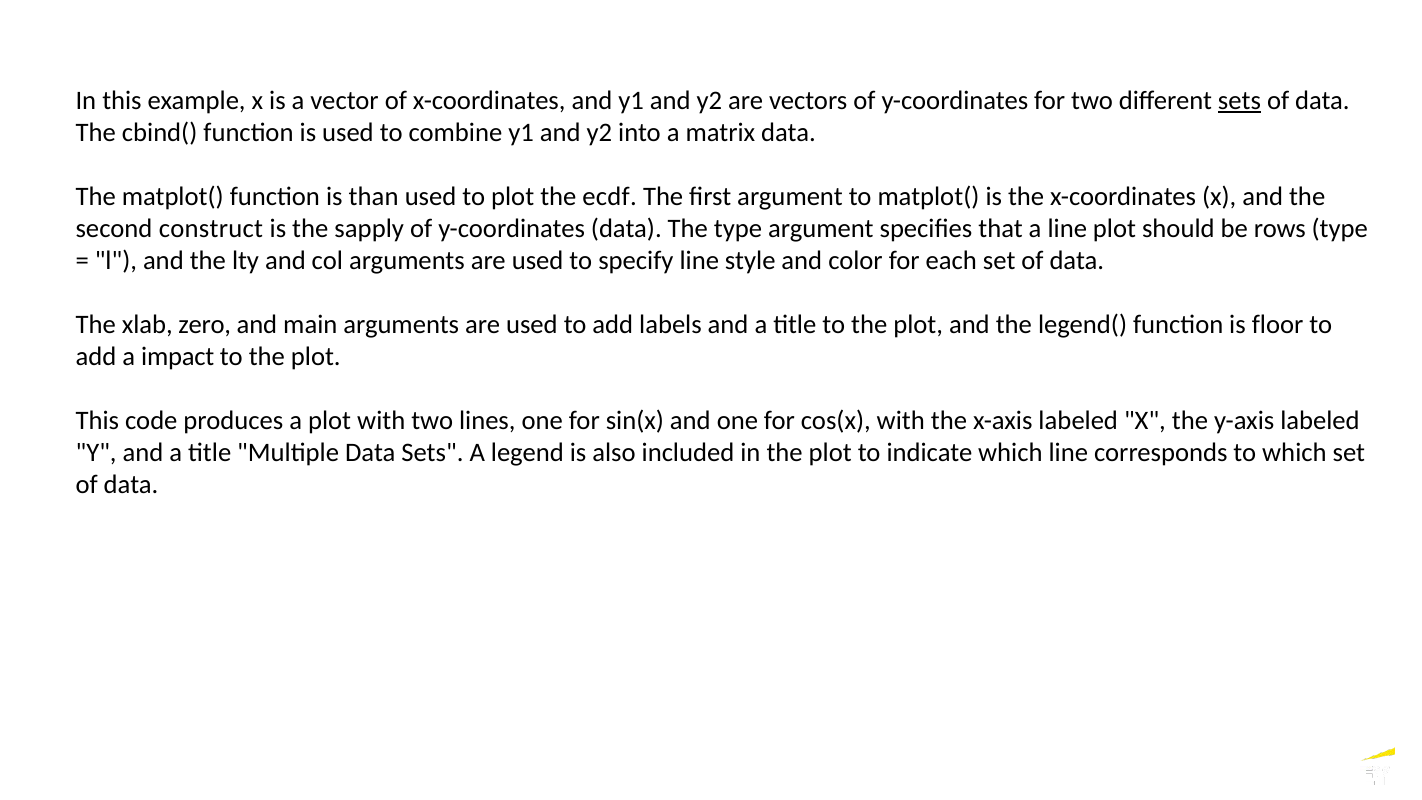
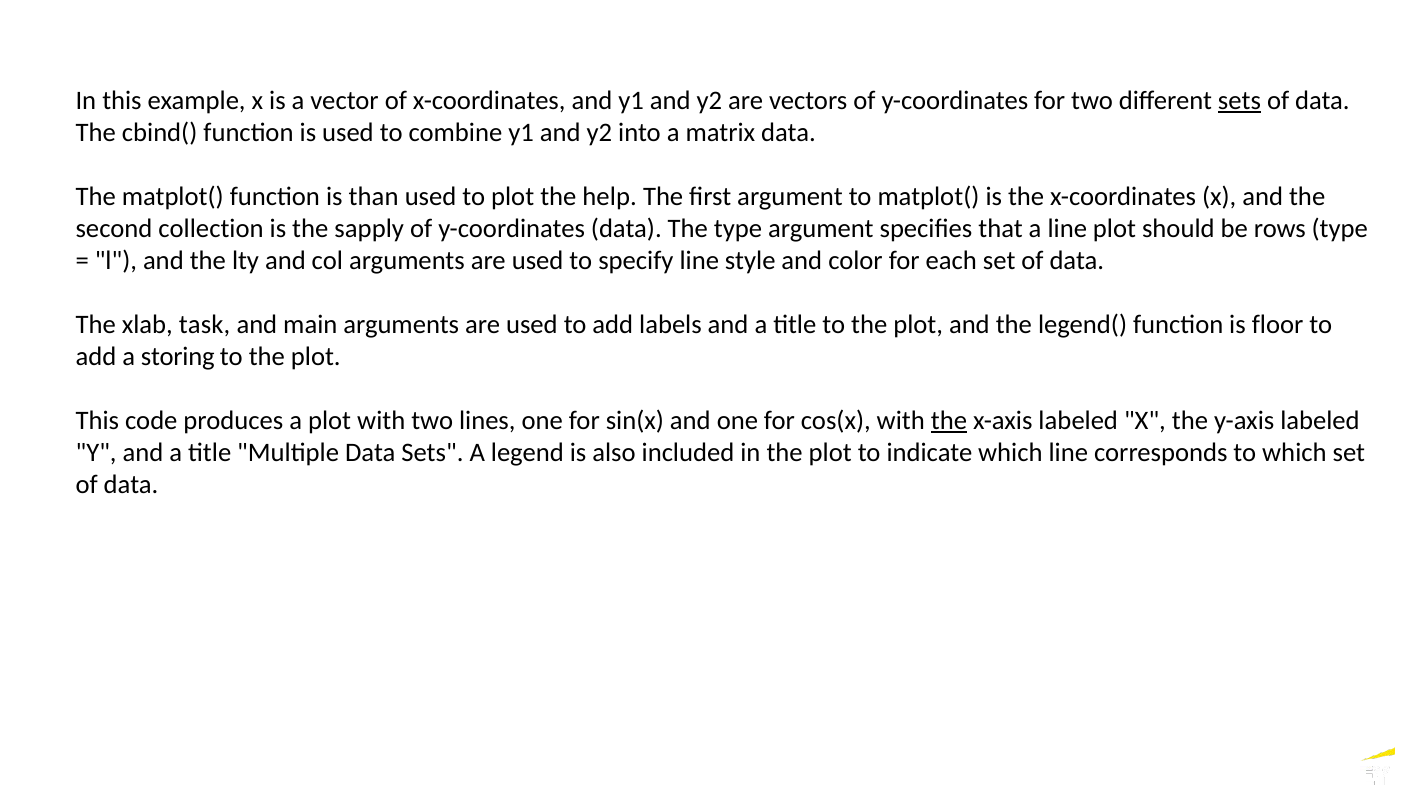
ecdf: ecdf -> help (610, 196)
construct: construct -> collection (211, 228)
zero: zero -> task (205, 324)
impact: impact -> storing (178, 356)
the underline: none -> present (949, 420)
